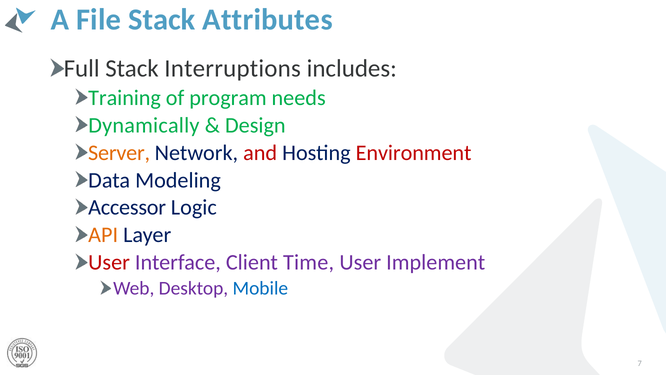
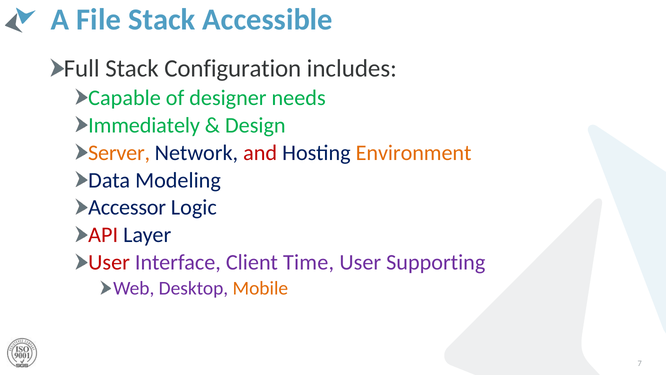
Attributes: Attributes -> Accessible (268, 20)
Interruptions: Interruptions -> Configuration (233, 69)
Training: Training -> Capable (125, 98)
program: program -> designer (228, 98)
Dynamically: Dynamically -> Immediately (144, 125)
Environment colour: red -> orange (414, 153)
API colour: orange -> red (103, 235)
Implement: Implement -> Supporting (436, 262)
Mobile colour: blue -> orange (260, 288)
